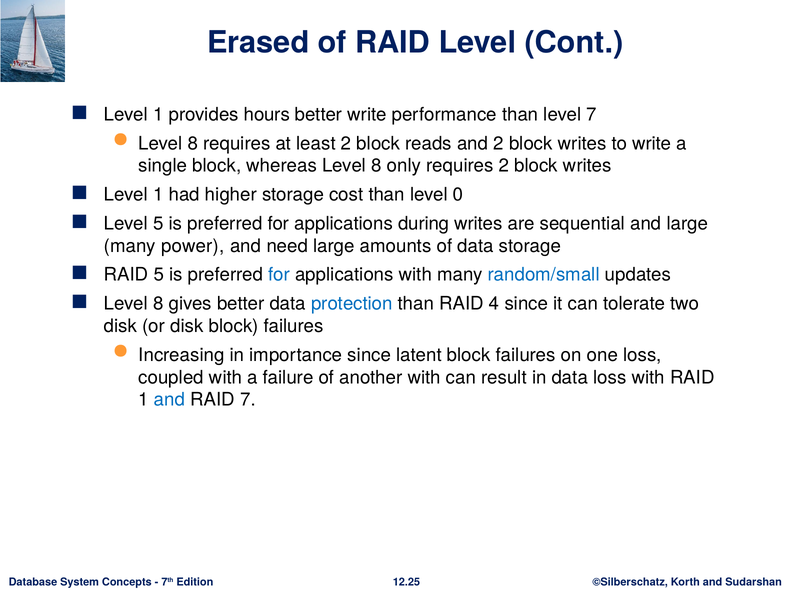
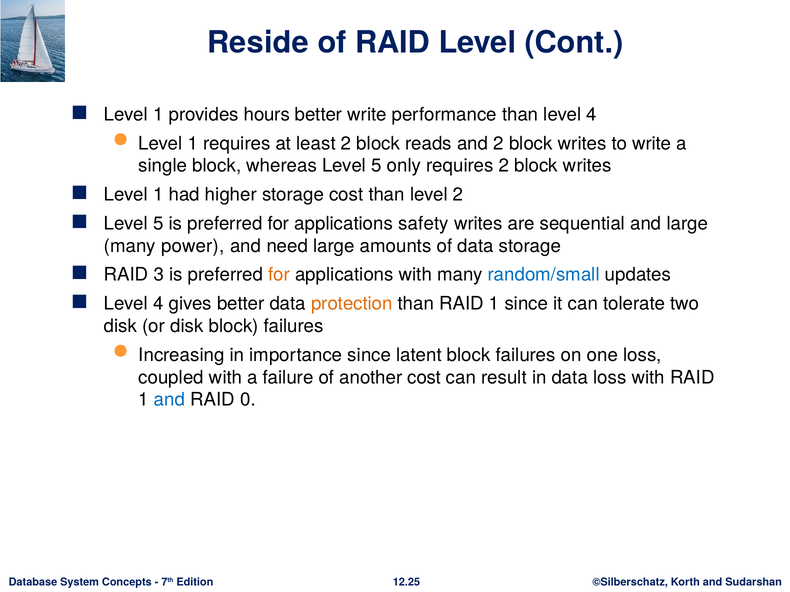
Erased: Erased -> Reside (258, 43)
than level 7: 7 -> 4 (592, 115)
8: 8 -> 1 (193, 144)
whereas Level 8: 8 -> 5 (376, 166)
level 0: 0 -> 2 (458, 195)
during: during -> safety (423, 224)
RAID 5: 5 -> 3 (159, 275)
for colour: blue -> orange (279, 275)
8: 8 -> 4 (158, 304)
protection colour: blue -> orange (352, 304)
than RAID 4: 4 -> 1 (494, 304)
another with: with -> cost (424, 378)
RAID 7: 7 -> 0 (248, 400)
